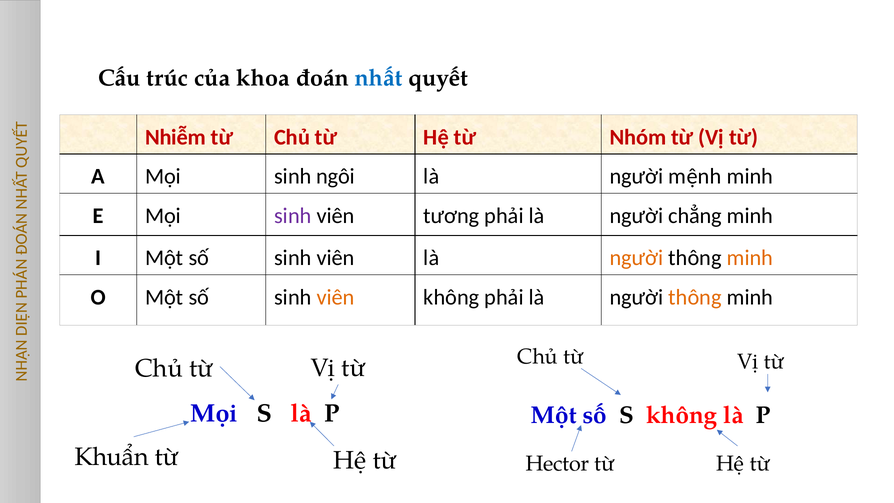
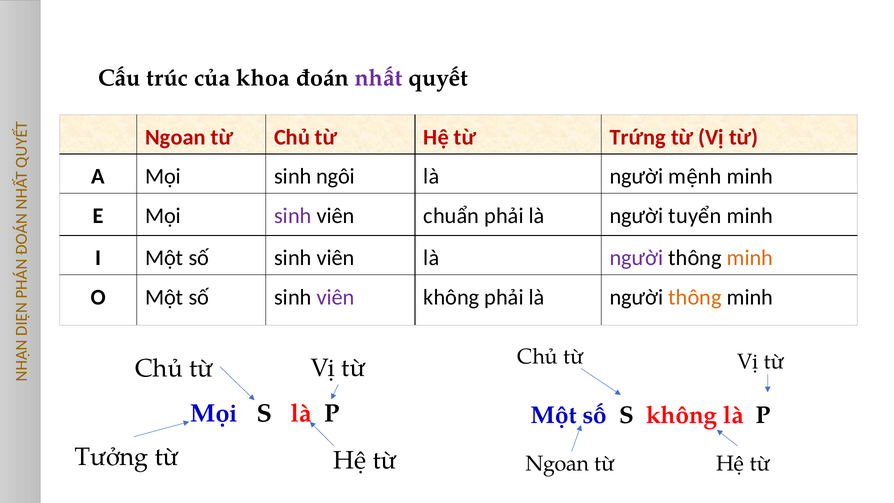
nhất colour: blue -> purple (379, 78)
Nhiễm: Nhiễm -> Ngoan (175, 137)
Nhóm: Nhóm -> Trứng (638, 137)
tương: tương -> chuẩn (451, 216)
chẳng: chẳng -> tuyển (695, 216)
người colour: orange -> purple (637, 258)
viên colour: orange -> purple (336, 297)
Khuẩn: Khuẩn -> Tưởng (112, 457)
Hector: Hector -> Ngoan (557, 463)
